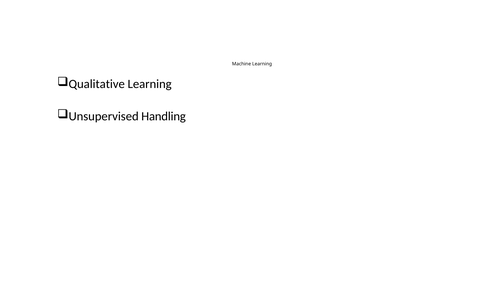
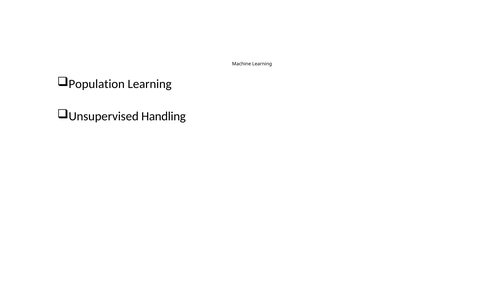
Qualitative: Qualitative -> Population (97, 84)
